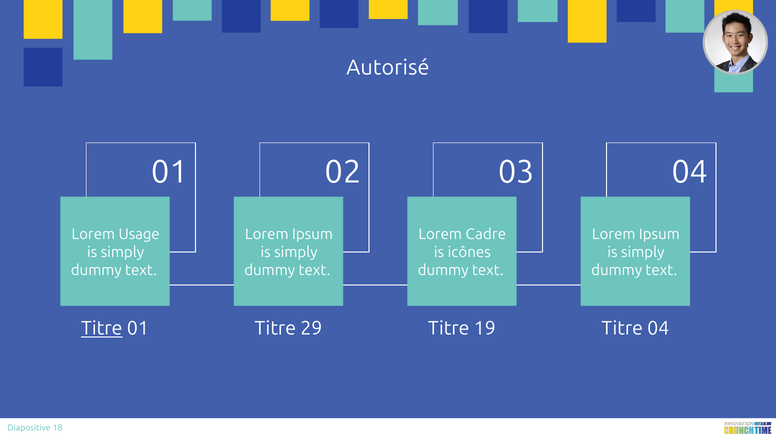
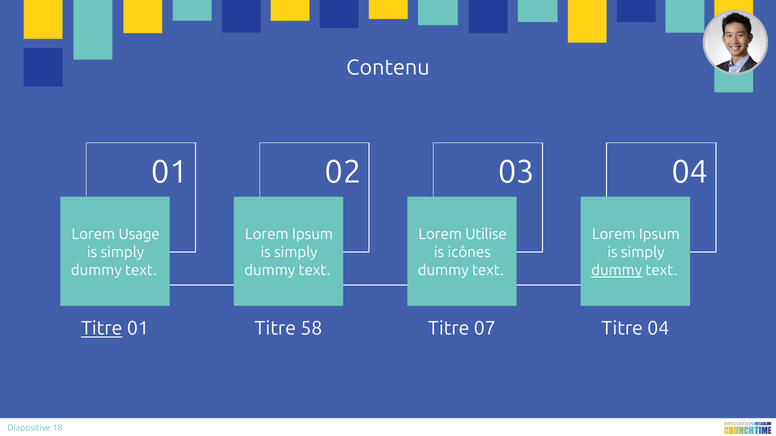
Autorisé: Autorisé -> Contenu (388, 67)
Cadre: Cadre -> Utilise (486, 235)
dummy underline: none -> present (617, 271)
29: 29 -> 58 (311, 329)
19: 19 -> 07 (485, 329)
